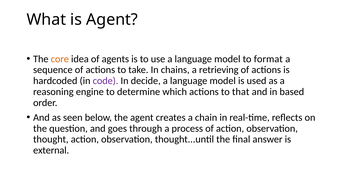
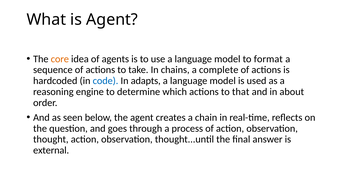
retrieving: retrieving -> complete (219, 70)
code colour: purple -> blue (106, 81)
decide: decide -> adapts (146, 81)
based: based -> about (292, 92)
